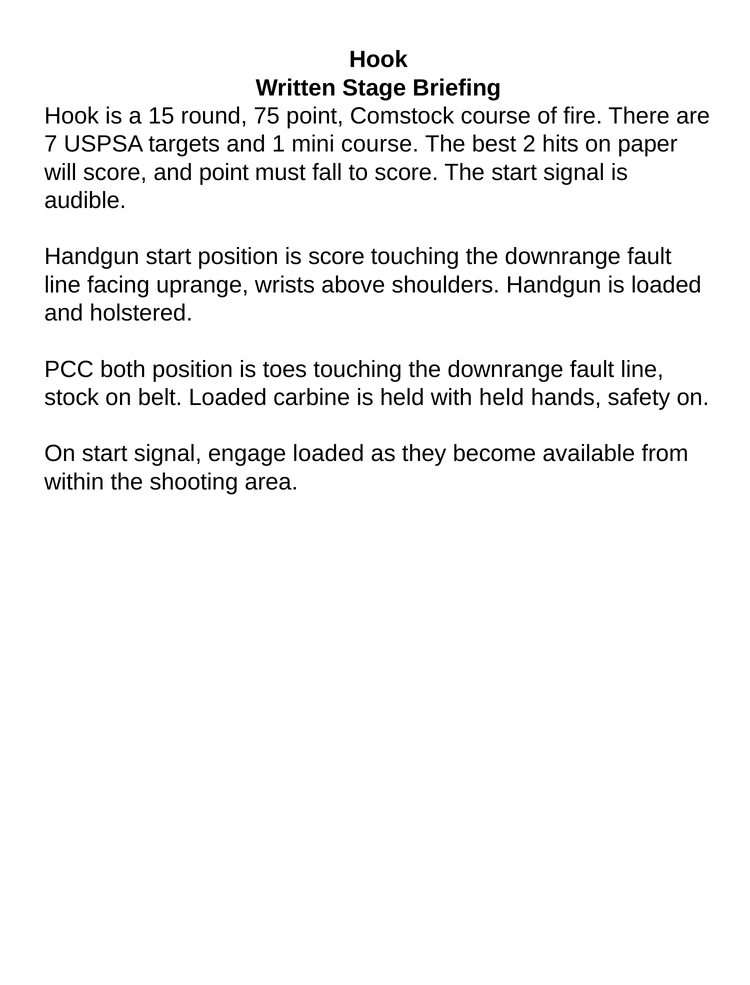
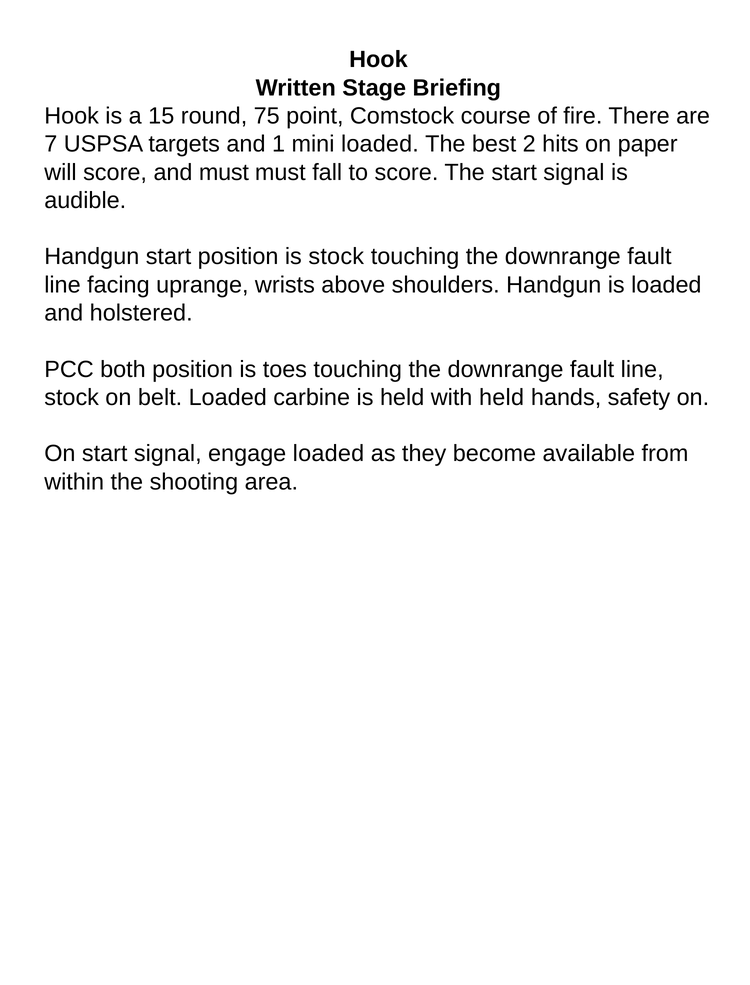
mini course: course -> loaded (380, 144)
and point: point -> must (224, 172)
is score: score -> stock (336, 257)
